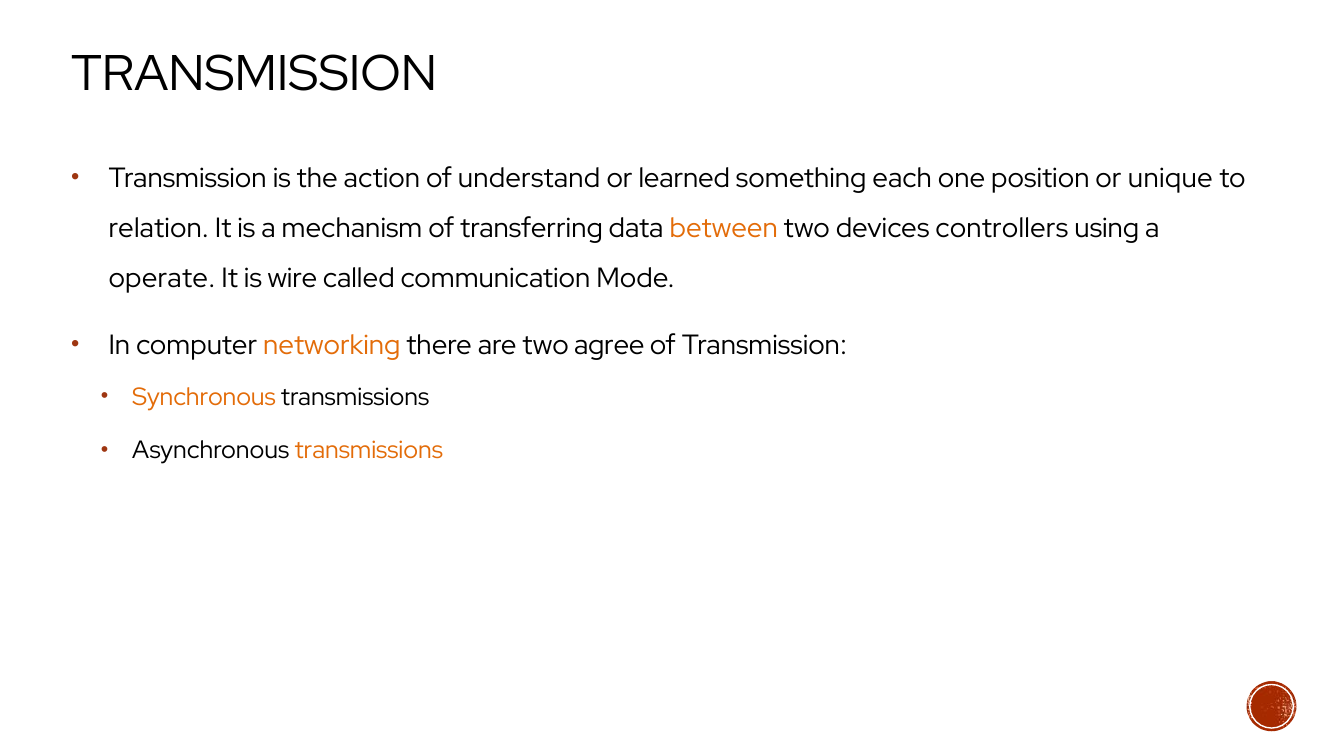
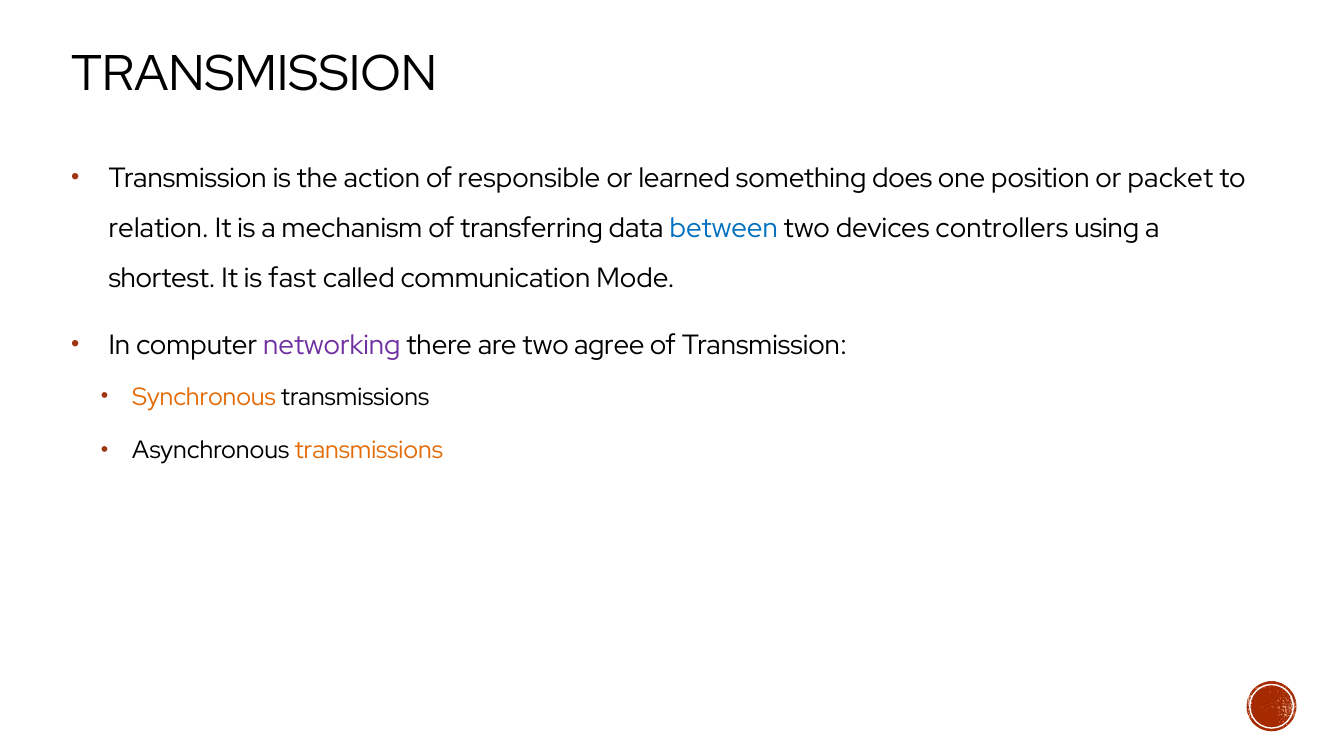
understand: understand -> responsible (529, 179)
each: each -> does (902, 179)
unique: unique -> packet (1170, 179)
between colour: orange -> blue (724, 229)
operate: operate -> shortest (162, 279)
wire: wire -> fast (292, 279)
networking colour: orange -> purple (332, 345)
